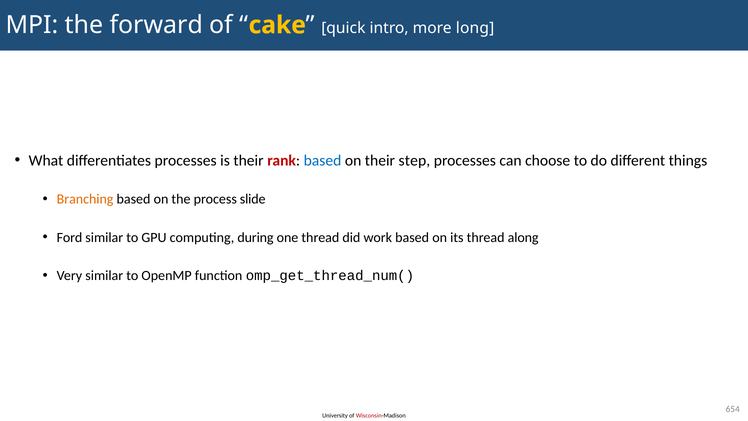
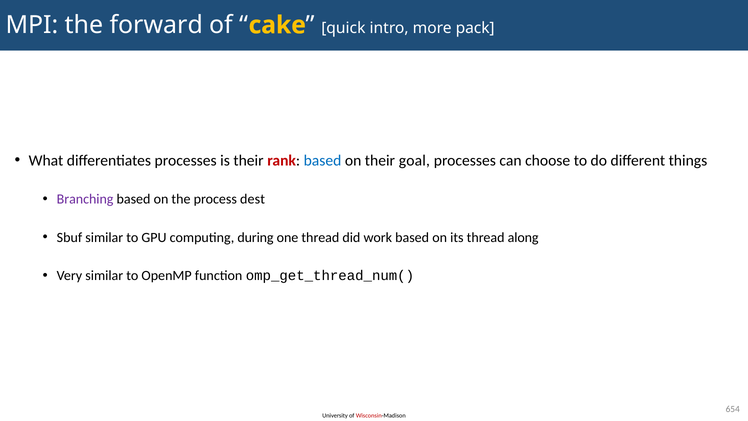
long: long -> pack (475, 28)
step: step -> goal (414, 160)
Branching colour: orange -> purple (85, 199)
slide: slide -> dest (253, 199)
Ford: Ford -> Sbuf (69, 237)
